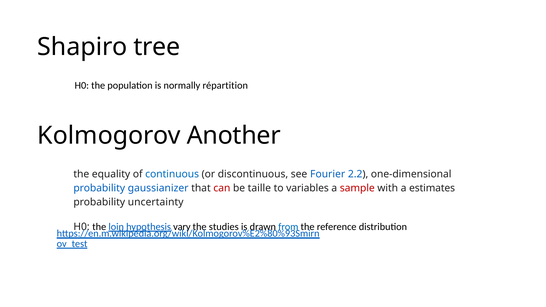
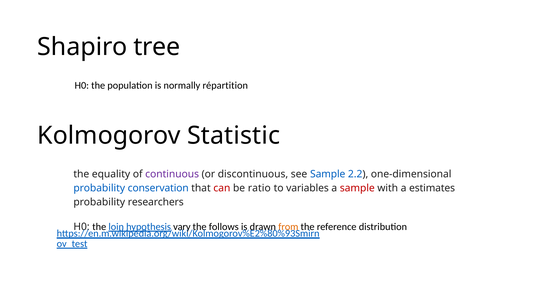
Another: Another -> Statistic (234, 136)
continuous colour: blue -> purple (172, 174)
see Fourier: Fourier -> Sample (328, 174)
gaussianizer: gaussianizer -> conservation (158, 188)
taille: taille -> ratio (259, 188)
uncertainty: uncertainty -> researchers (156, 202)
studies: studies -> follows (224, 227)
from colour: blue -> orange (288, 227)
